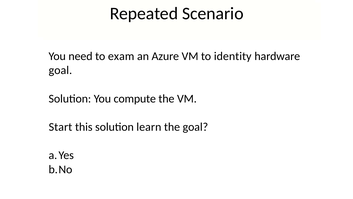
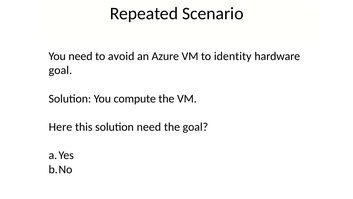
exam: exam -> avoid (121, 56)
Start: Start -> Here (60, 127)
solution learn: learn -> need (149, 127)
